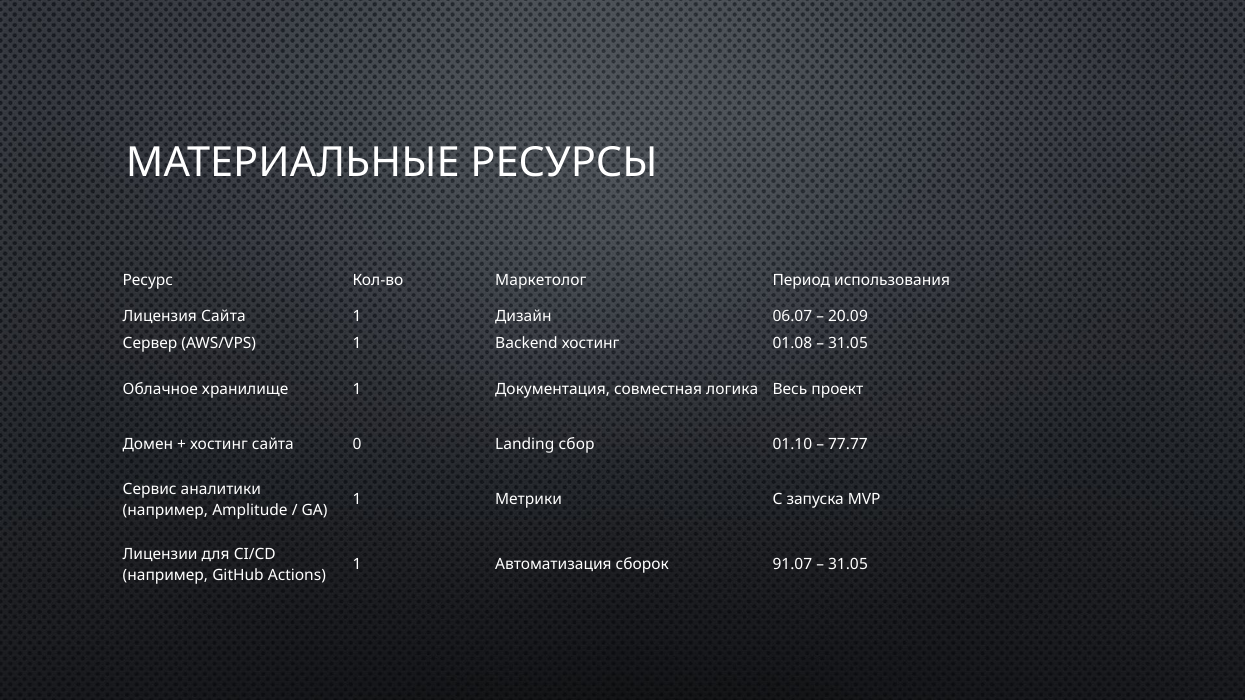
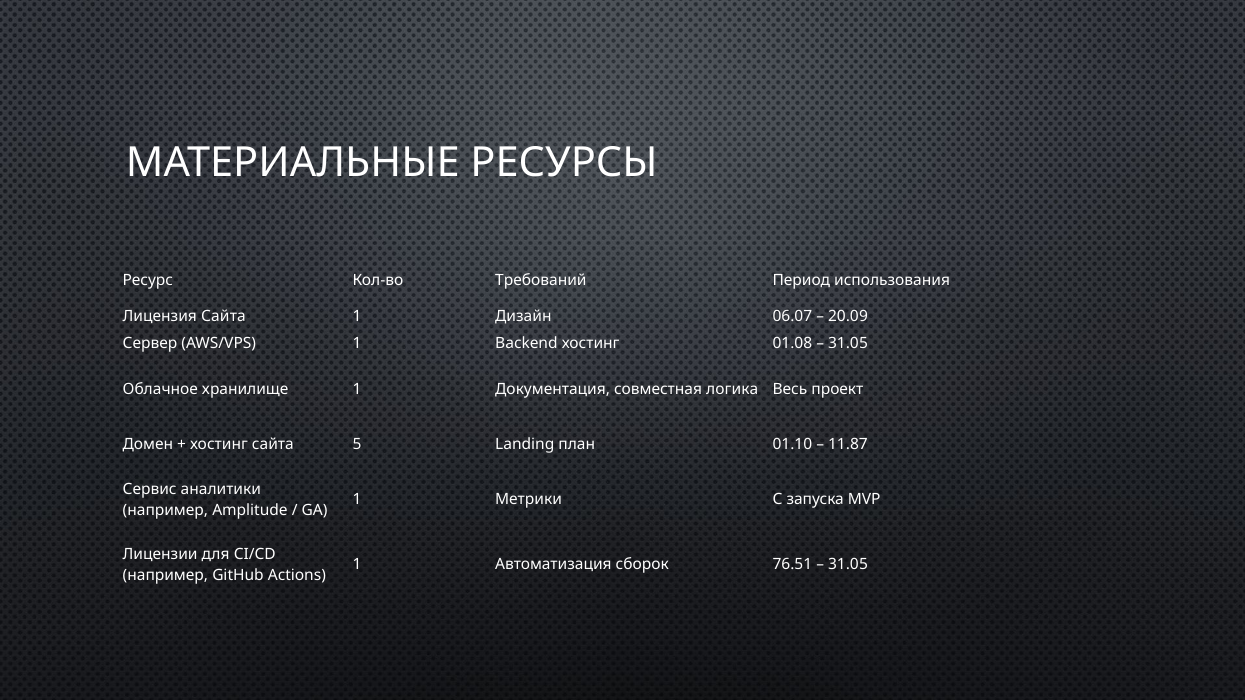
Маркетолог: Маркетолог -> Требований (541, 280)
0: 0 -> 5 (357, 445)
сбор: сбор -> план (577, 445)
77.77: 77.77 -> 11.87 (848, 445)
91.07: 91.07 -> 76.51 (792, 565)
